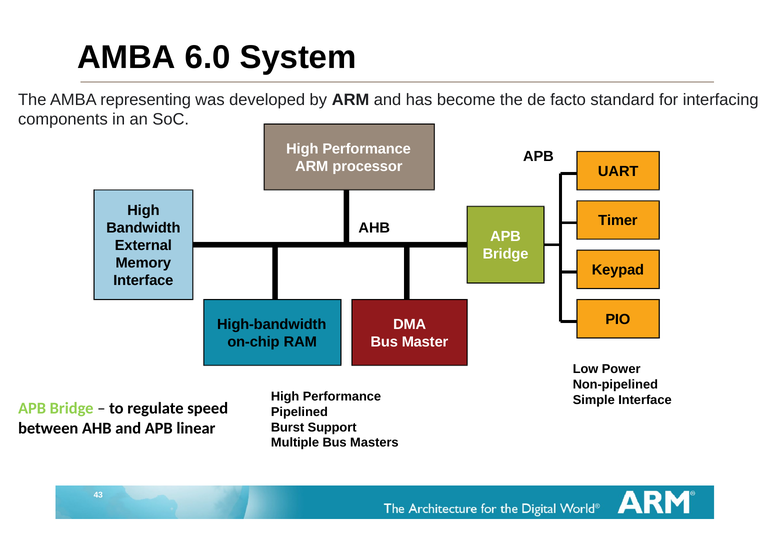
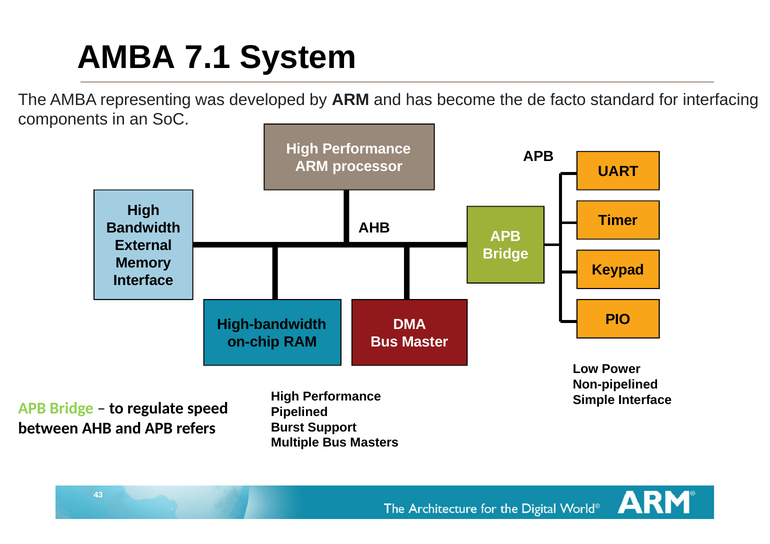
6.0: 6.0 -> 7.1 (208, 57)
linear: linear -> refers (196, 428)
